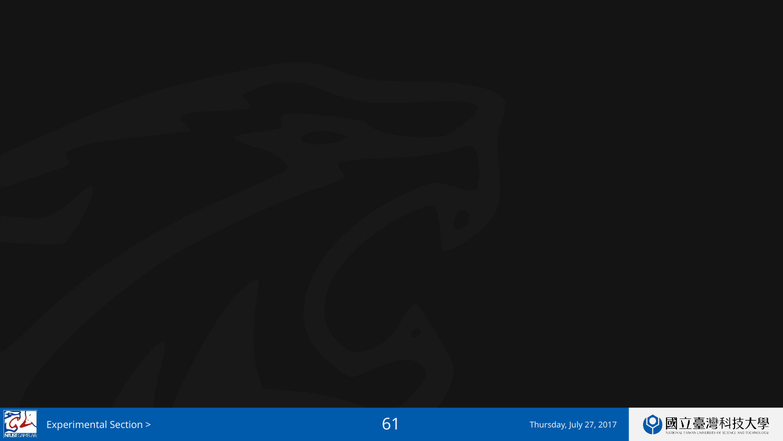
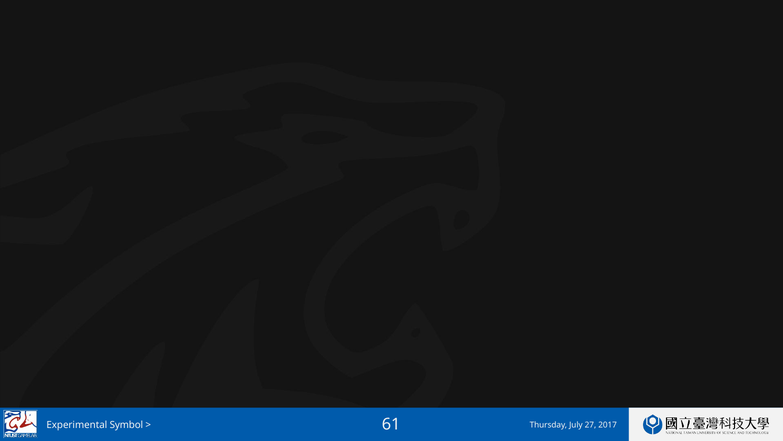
Section: Section -> Symbol (126, 424)
